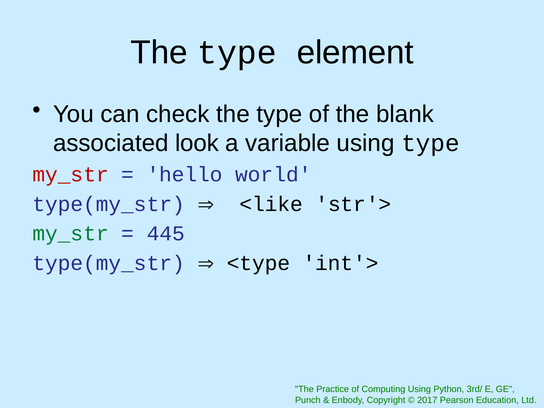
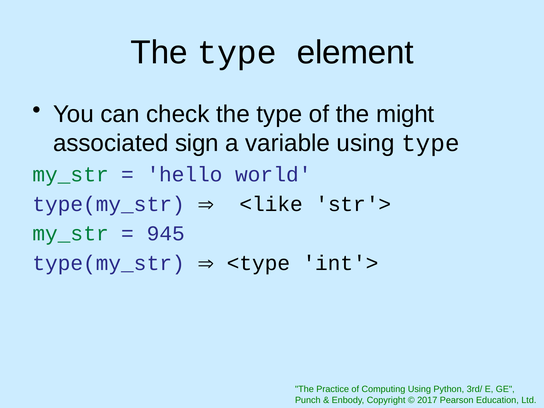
blank: blank -> might (405, 114)
look: look -> sign (197, 143)
my_str colour: red -> green (71, 174)
445: 445 -> 945 (166, 234)
